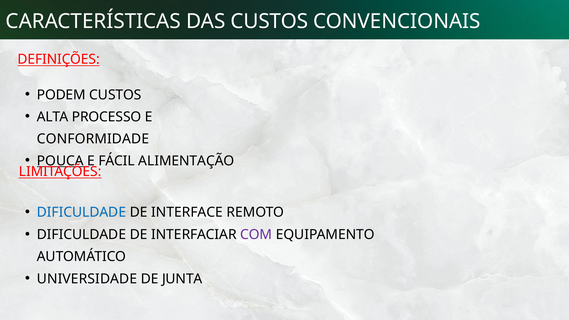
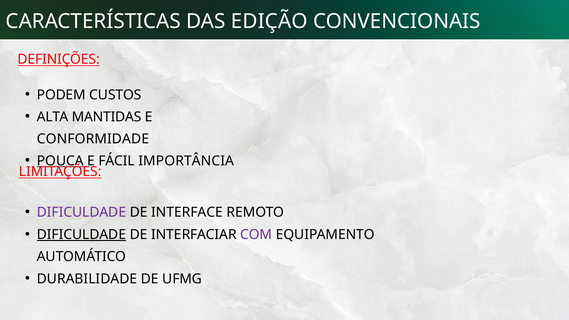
DAS CUSTOS: CUSTOS -> EDIÇÃO (269, 21)
PROCESSO: PROCESSO -> MANTIDAS (107, 117)
ALIMENTAÇÃO: ALIMENTAÇÃO -> IMPORTÂNCIA (186, 161)
DIFICULDADE colour: blue -> purple (81, 212)
DIFICULDADE underline: none -> present (81, 235)
UNIVERSIDADE: UNIVERSIDADE -> DURABILIDADE (87, 279)
JUNTA: JUNTA -> UFMG (182, 279)
